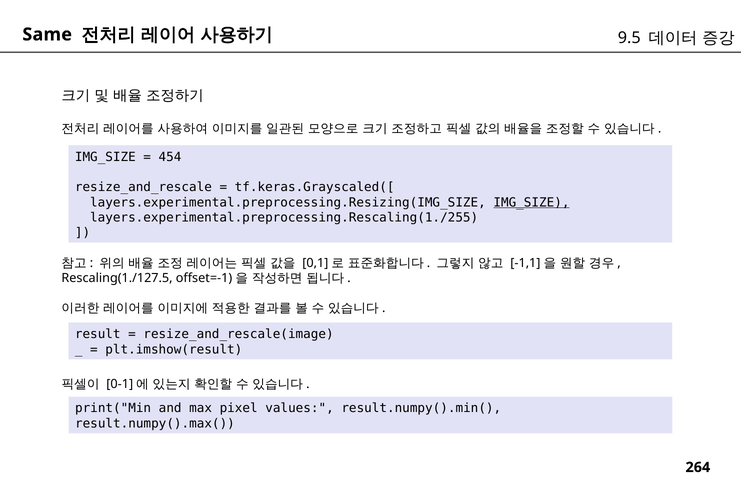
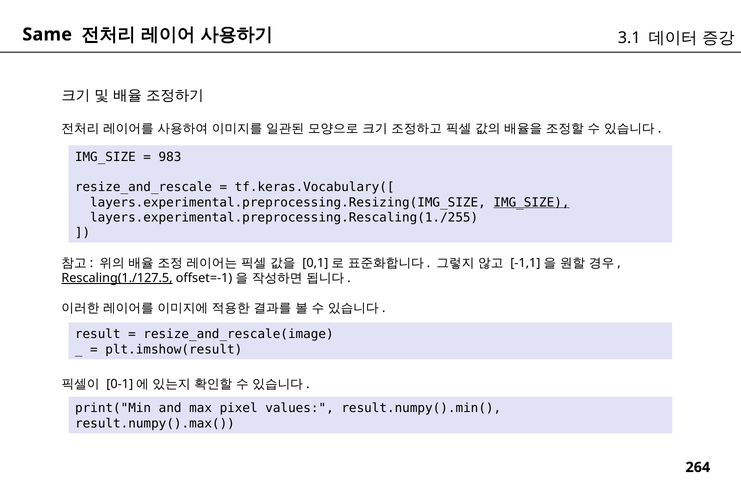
9.5: 9.5 -> 3.1 (629, 38)
454: 454 -> 983 (170, 157)
tf.keras.Grayscaled([: tf.keras.Grayscaled([ -> tf.keras.Vocabulary([ (315, 187)
Rescaling(1./127.5 underline: none -> present (117, 278)
